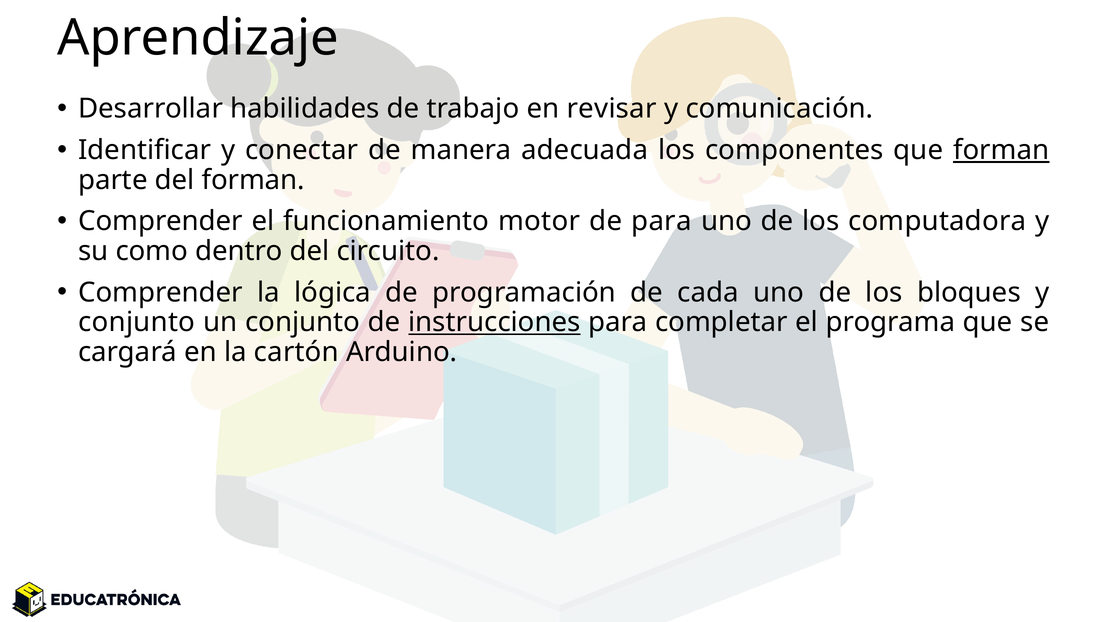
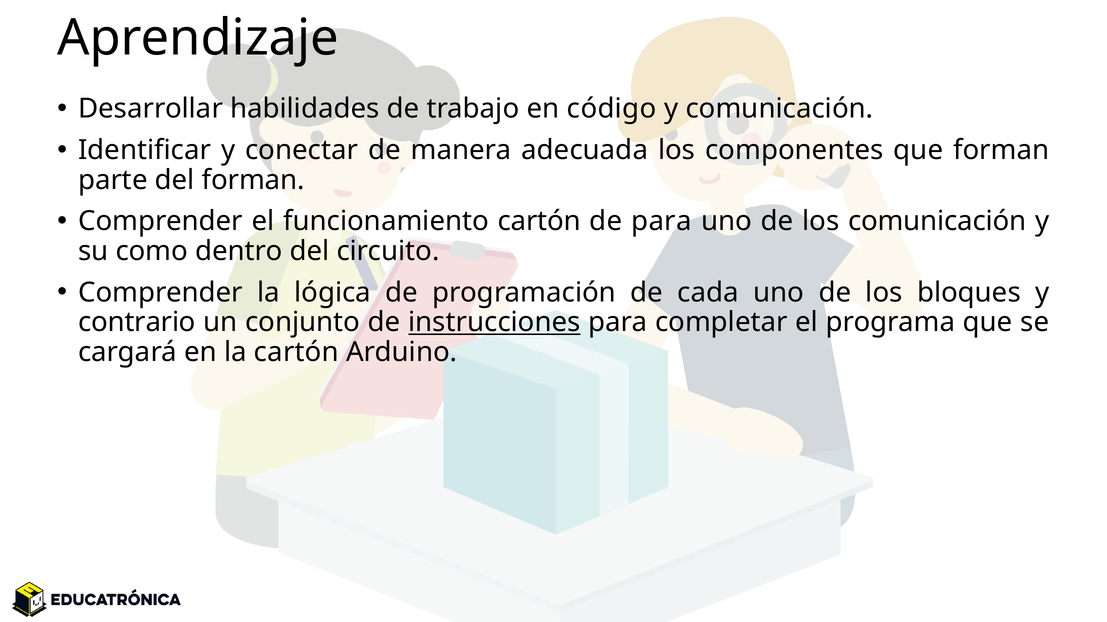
revisar: revisar -> código (612, 109)
forman underline: present -> none (1001, 150)
funcionamiento motor: motor -> cartón (539, 222)
los computadora: computadora -> comunicación (937, 222)
conjunto: conjunto -> contrario (137, 323)
